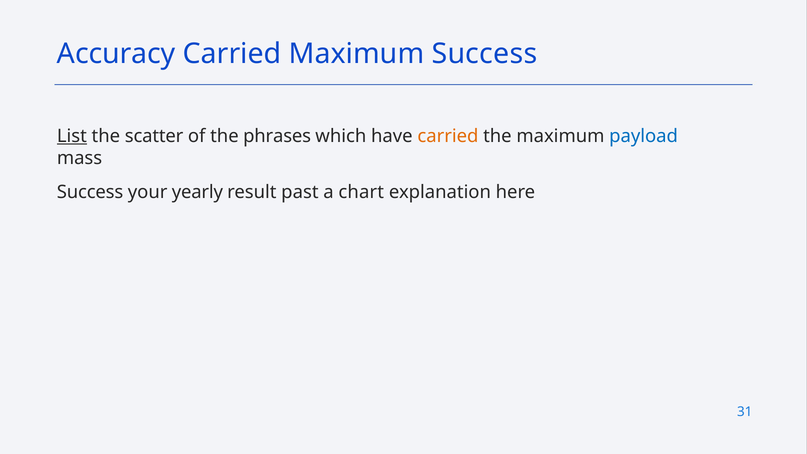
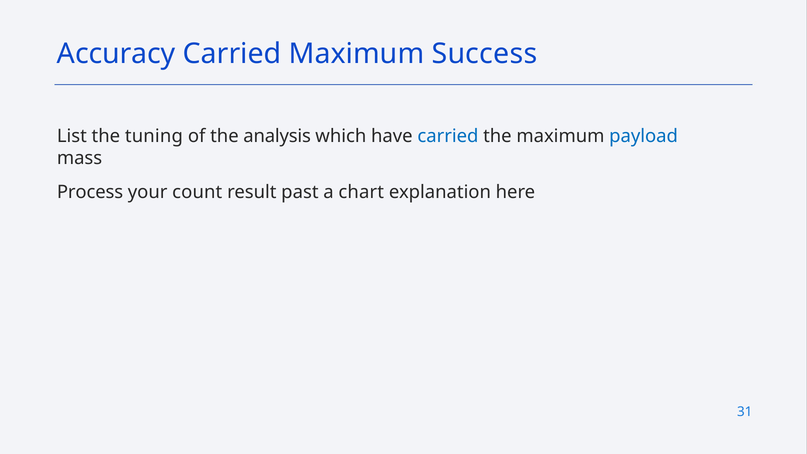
List underline: present -> none (72, 136)
scatter: scatter -> tuning (154, 136)
phrases: phrases -> analysis (277, 136)
carried colour: orange -> blue (448, 136)
Success: Success -> Process (90, 192)
yearly: yearly -> count (197, 192)
